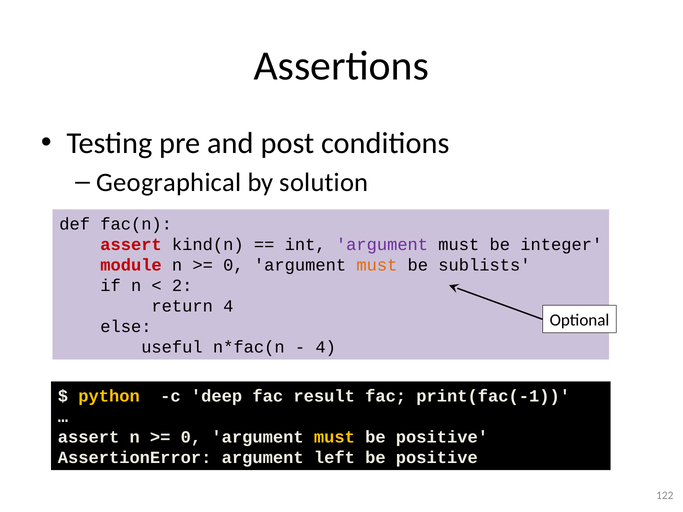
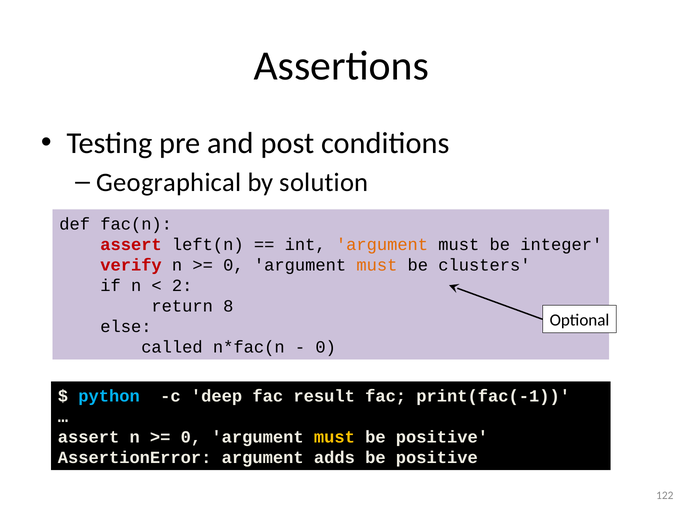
kind(n: kind(n -> left(n (208, 245)
argument colour: purple -> orange (382, 245)
module: module -> verify (131, 265)
sublists: sublists -> clusters (484, 265)
return 4: 4 -> 8 (228, 306)
useful: useful -> called (172, 347)
4: 4 -> 0 (326, 347)
python colour: yellow -> light blue (109, 396)
left: left -> adds (334, 458)
